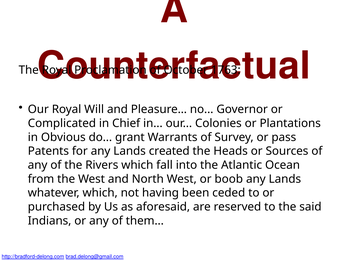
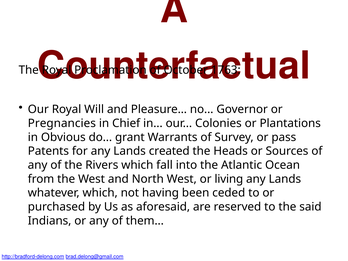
Complicated: Complicated -> Pregnancies (62, 123)
boob: boob -> living (229, 179)
